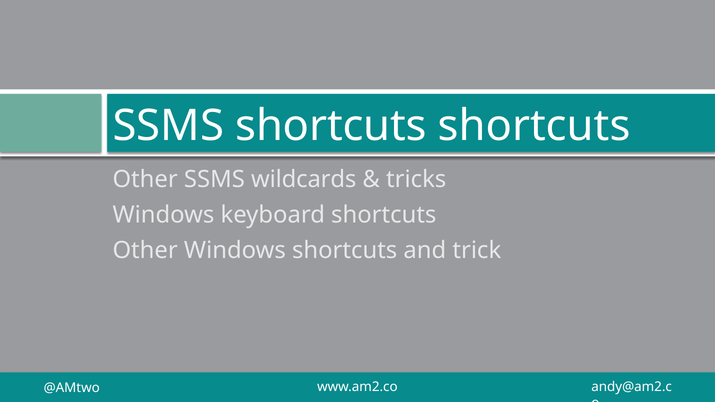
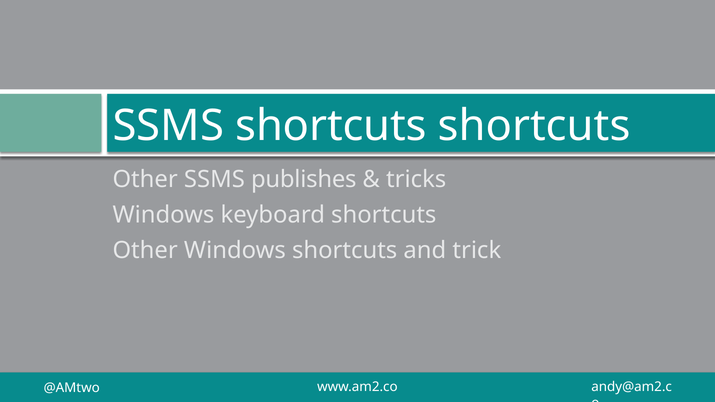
wildcards: wildcards -> publishes (304, 179)
